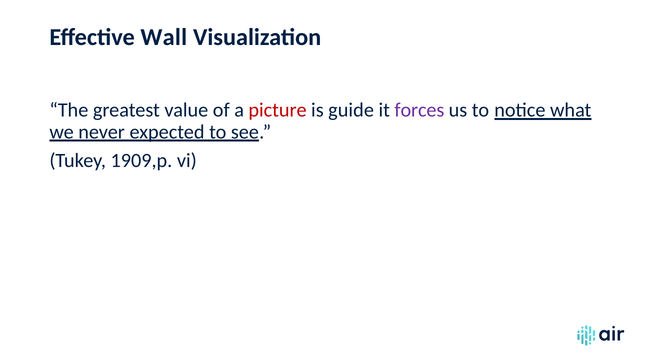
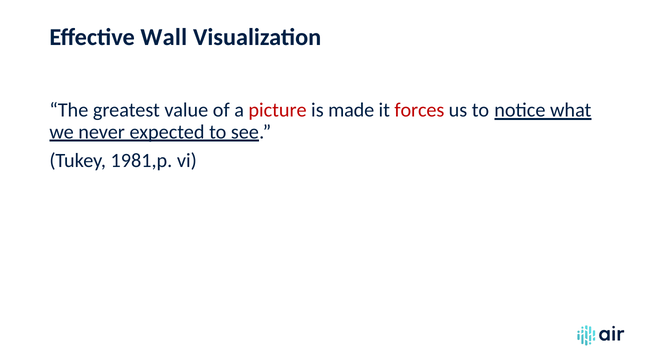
guide: guide -> made (351, 110)
forces colour: purple -> red (419, 110)
1909,p: 1909,p -> 1981,p (141, 161)
